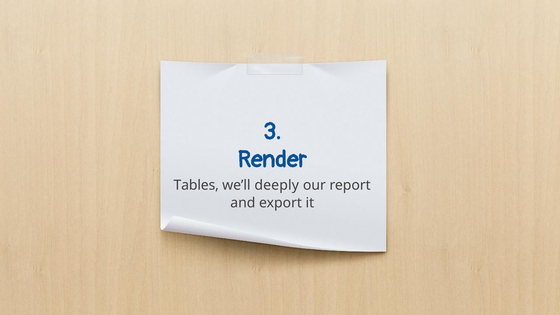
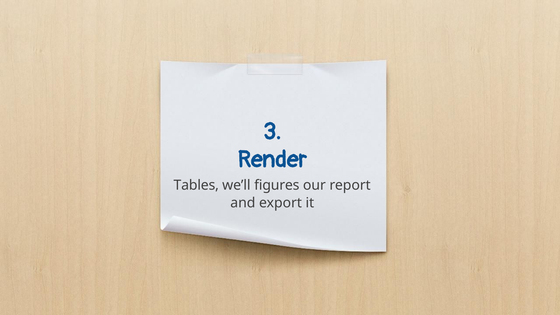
deeply: deeply -> figures (277, 185)
